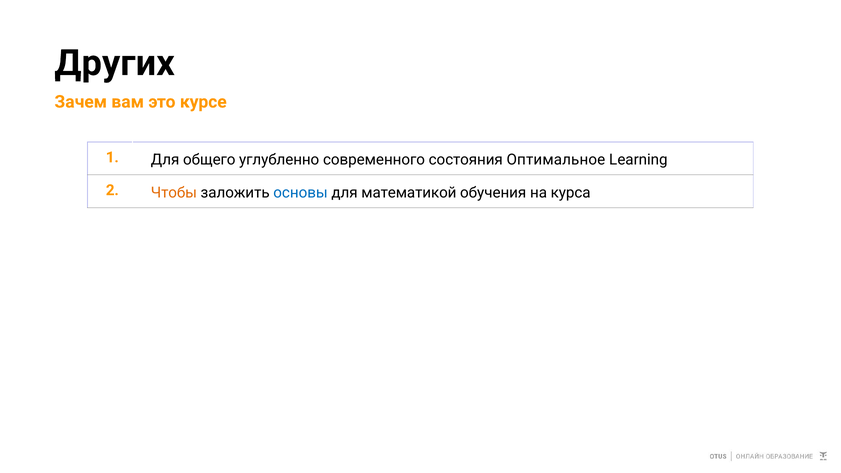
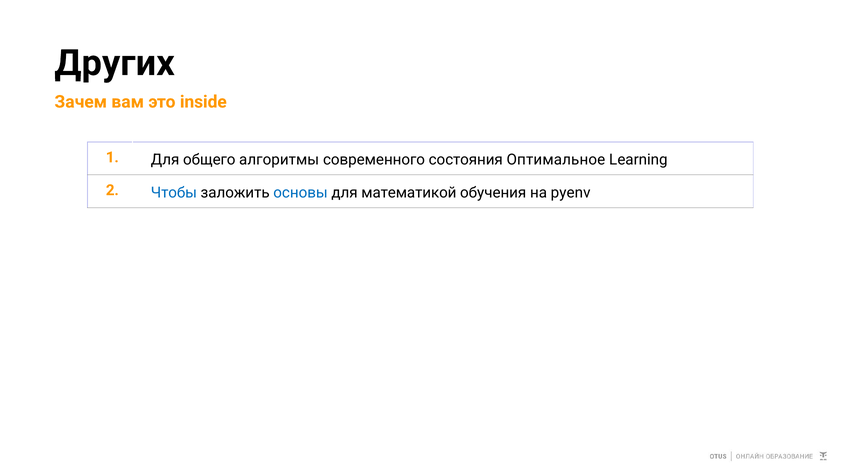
курсе: курсе -> inside (203, 102)
углубленно: углубленно -> алгоритмы (279, 160)
Чтобы colour: orange -> blue (174, 193)
курса: курса -> pyenv (571, 193)
